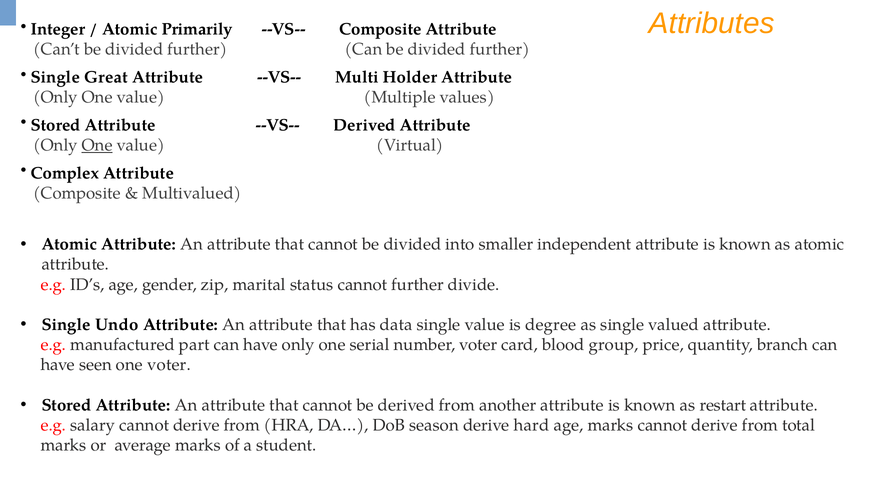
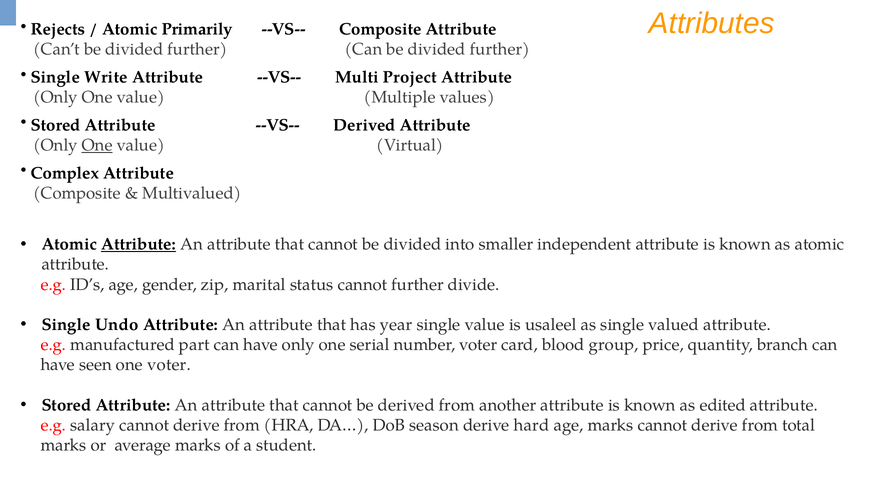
Integer: Integer -> Rejects (58, 29)
Great: Great -> Write (106, 77)
Holder: Holder -> Project (410, 77)
Attribute underline: none -> present (139, 245)
data: data -> year (396, 325)
degree: degree -> usaleel (551, 325)
restart: restart -> edited (723, 405)
